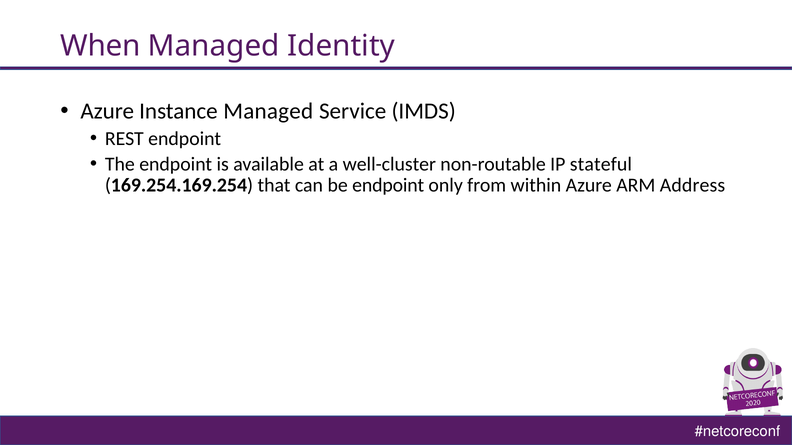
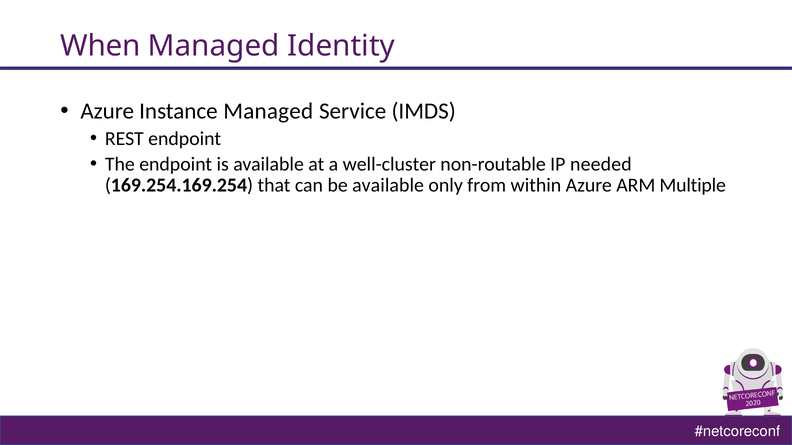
stateful: stateful -> needed (601, 164)
be endpoint: endpoint -> available (388, 186)
Address: Address -> Multiple (693, 186)
